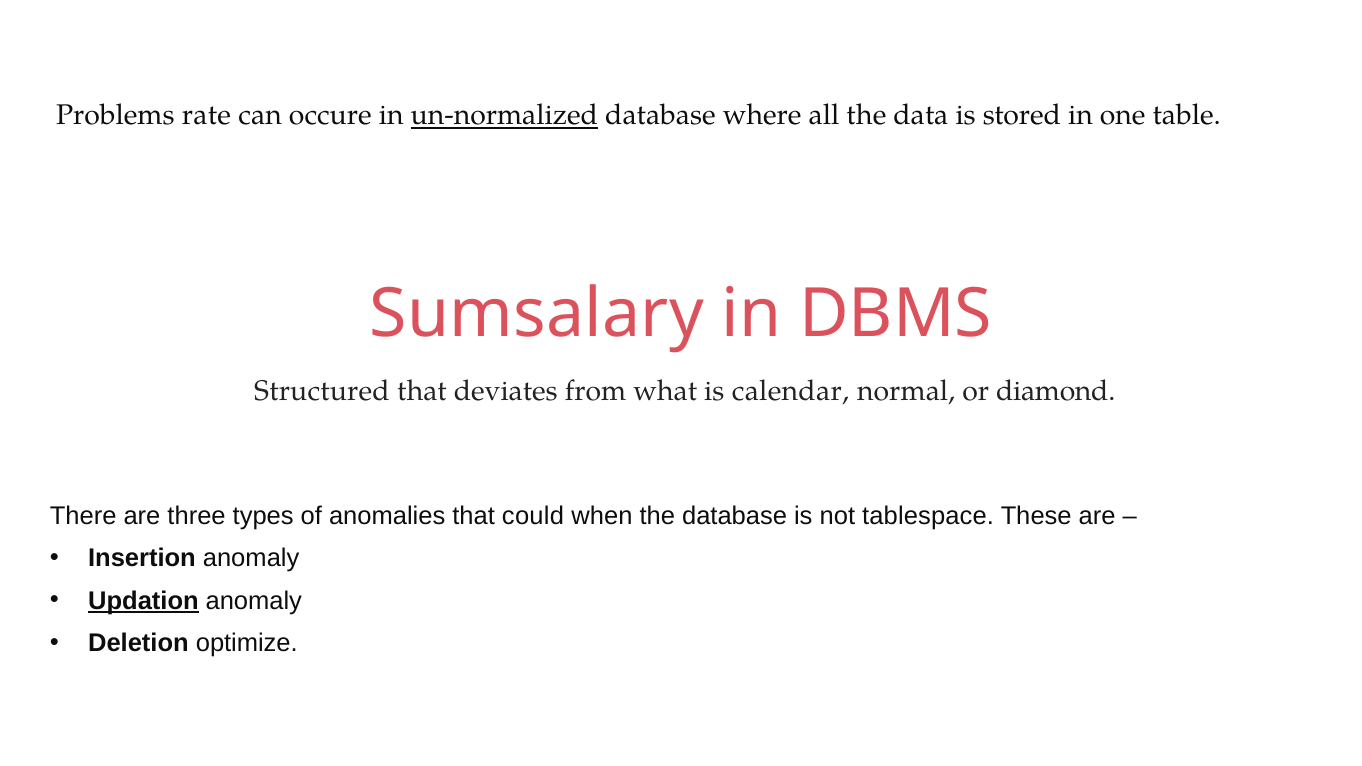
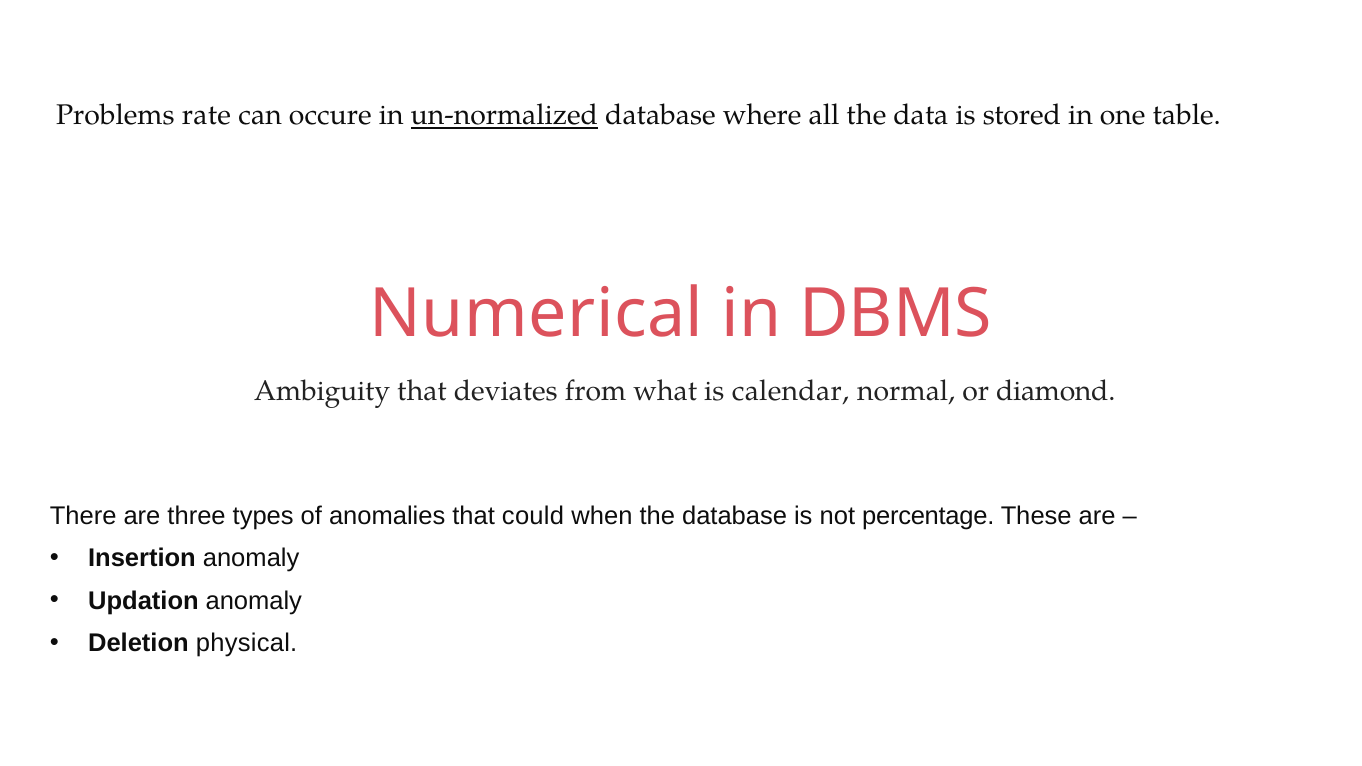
Sumsalary: Sumsalary -> Numerical (537, 315)
Structured: Structured -> Ambiguity (322, 391)
tablespace: tablespace -> percentage (928, 516)
Updation underline: present -> none (143, 601)
optimize: optimize -> physical (247, 644)
